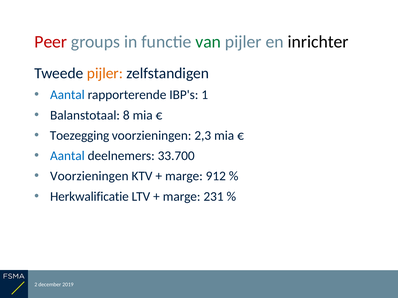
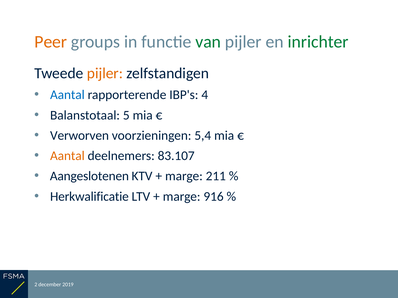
Peer colour: red -> orange (51, 42)
inrichter colour: black -> green (318, 42)
1: 1 -> 4 (205, 95)
8: 8 -> 5 (126, 115)
Toezegging: Toezegging -> Verworven (80, 136)
2,3: 2,3 -> 5,4 (203, 136)
Aantal colour: blue -> orange (67, 156)
33.700: 33.700 -> 83.107 (176, 156)
Voorzieningen: Voorzieningen -> Aangeslotenen (89, 176)
912: 912 -> 211 (216, 176)
231: 231 -> 916 (214, 197)
